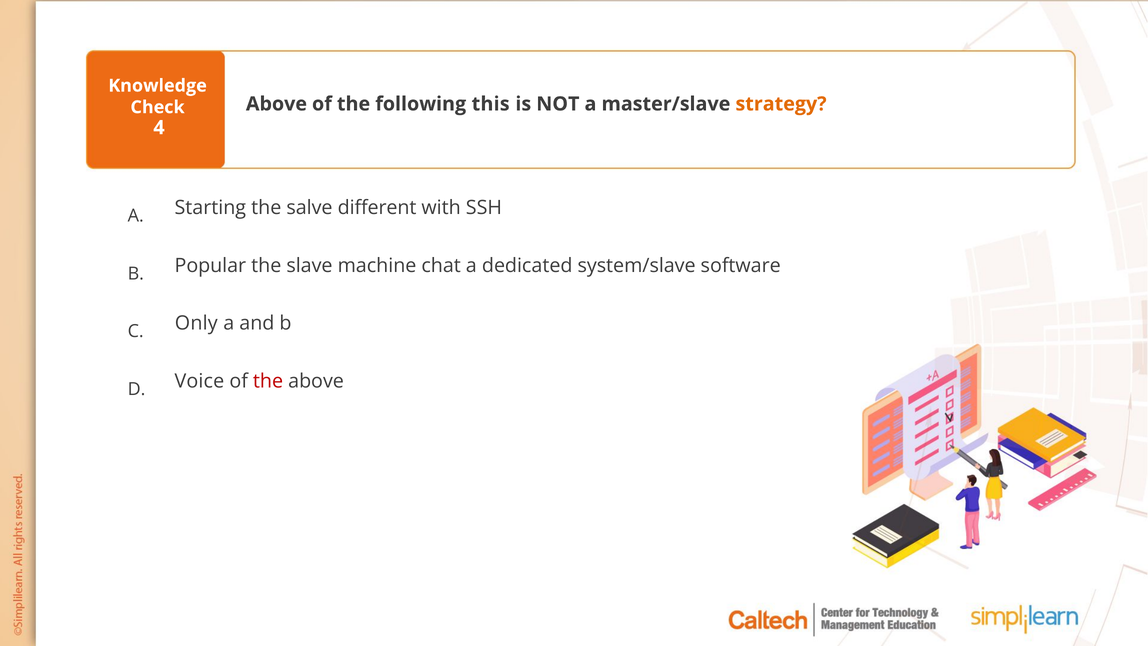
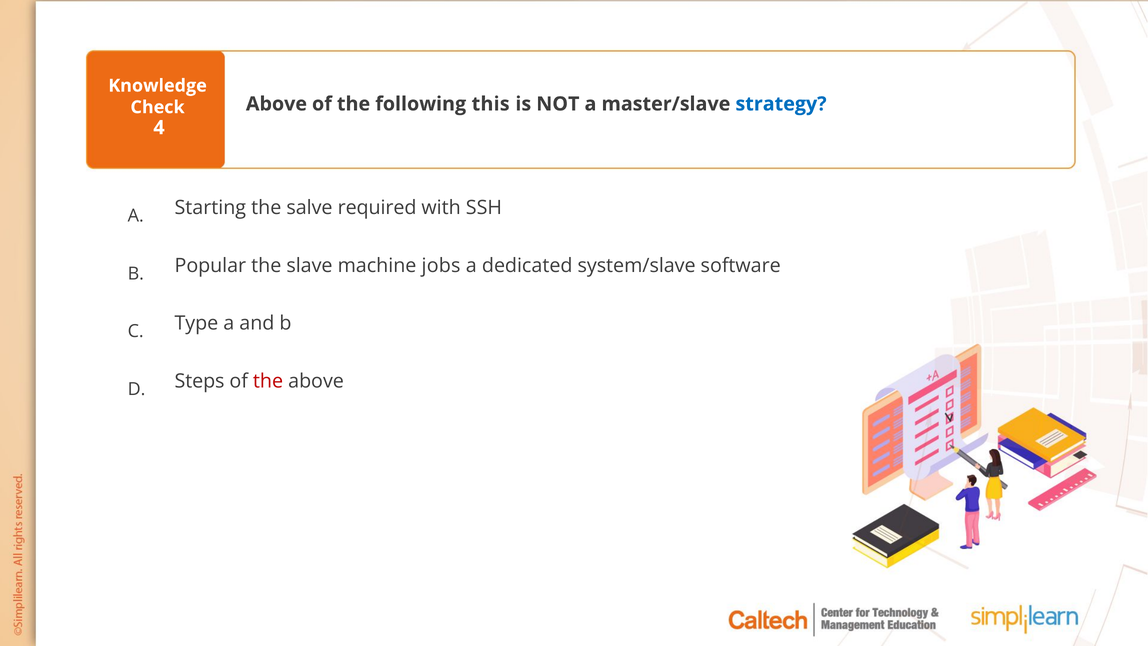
strategy colour: orange -> blue (781, 104)
different: different -> required (377, 207)
chat: chat -> jobs (441, 265)
Only: Only -> Type (196, 323)
Voice: Voice -> Steps (200, 381)
